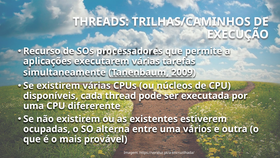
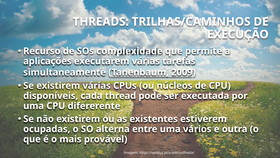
processadores: processadores -> complexidade (129, 51)
